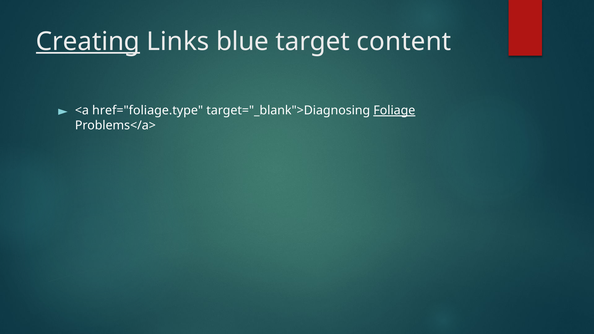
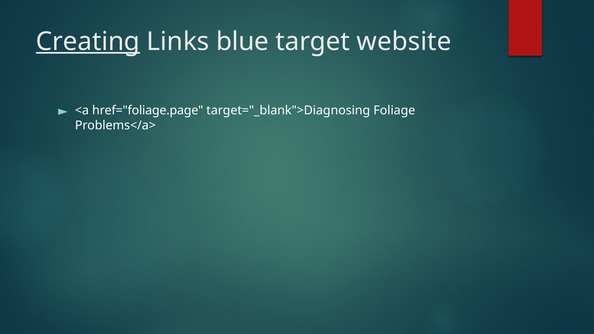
content: content -> website (404, 42)
href="foliage.type: href="foliage.type -> href="foliage.page (148, 111)
Foliage underline: present -> none (394, 111)
